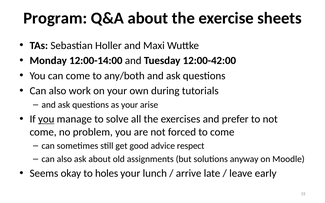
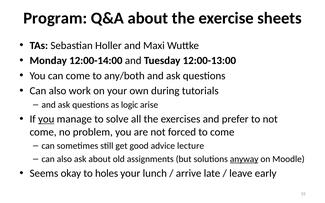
12:00-42:00: 12:00-42:00 -> 12:00-13:00 (209, 61)
as your: your -> logic (130, 105)
respect: respect -> lecture (191, 146)
anyway underline: none -> present (244, 159)
